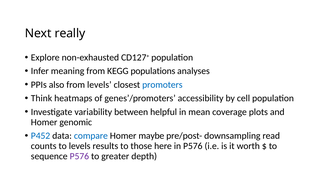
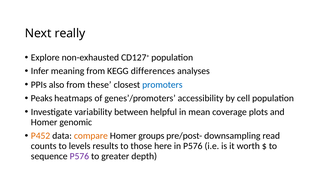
populations: populations -> differences (153, 71)
from levels: levels -> these (99, 85)
Think: Think -> Peaks (42, 98)
P452 colour: blue -> orange (41, 136)
compare colour: blue -> orange (91, 136)
maybe: maybe -> groups (151, 136)
